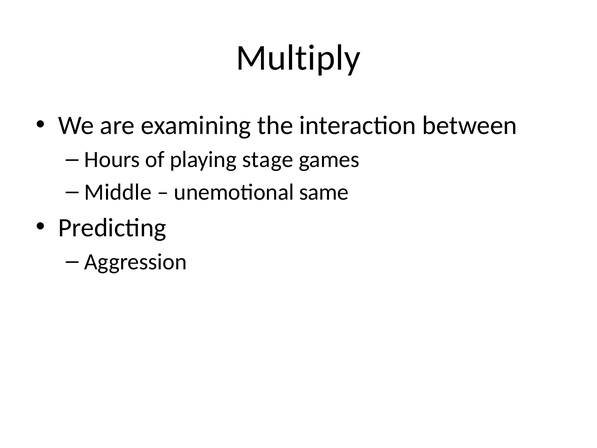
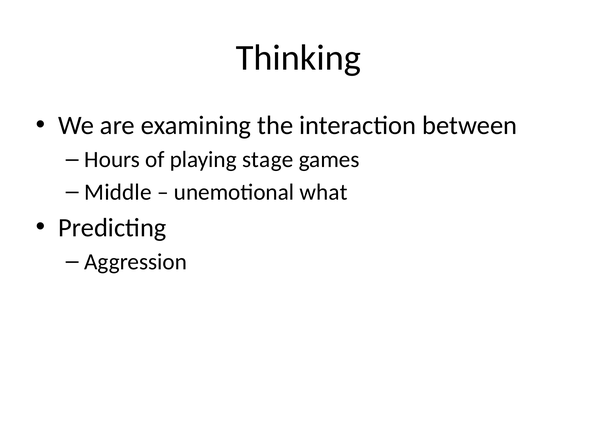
Multiply: Multiply -> Thinking (298, 58)
same: same -> what (324, 192)
